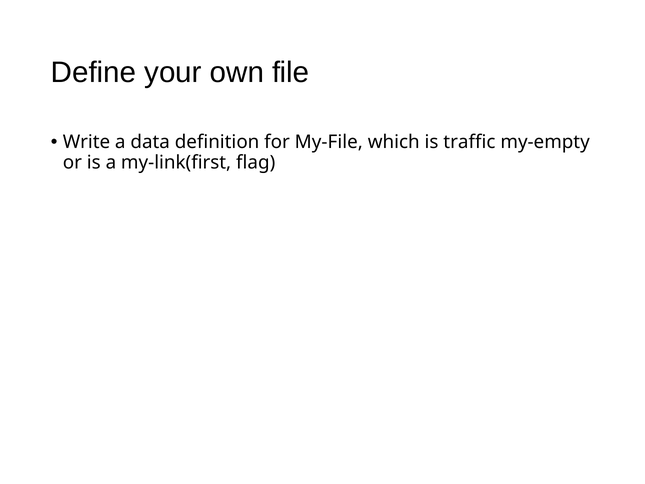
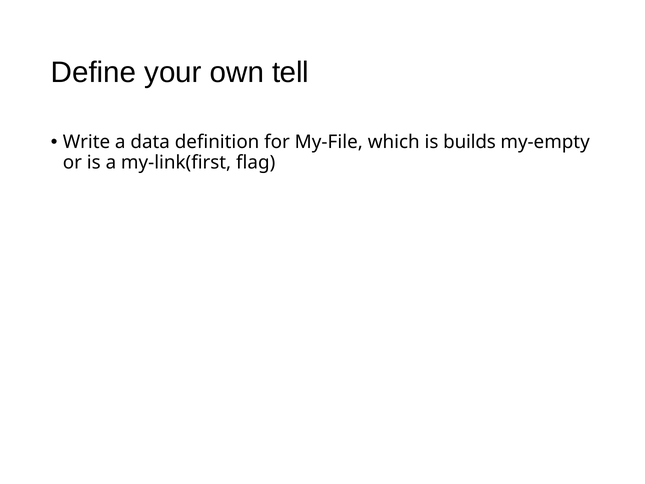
file: file -> tell (291, 72)
traffic: traffic -> builds (470, 142)
